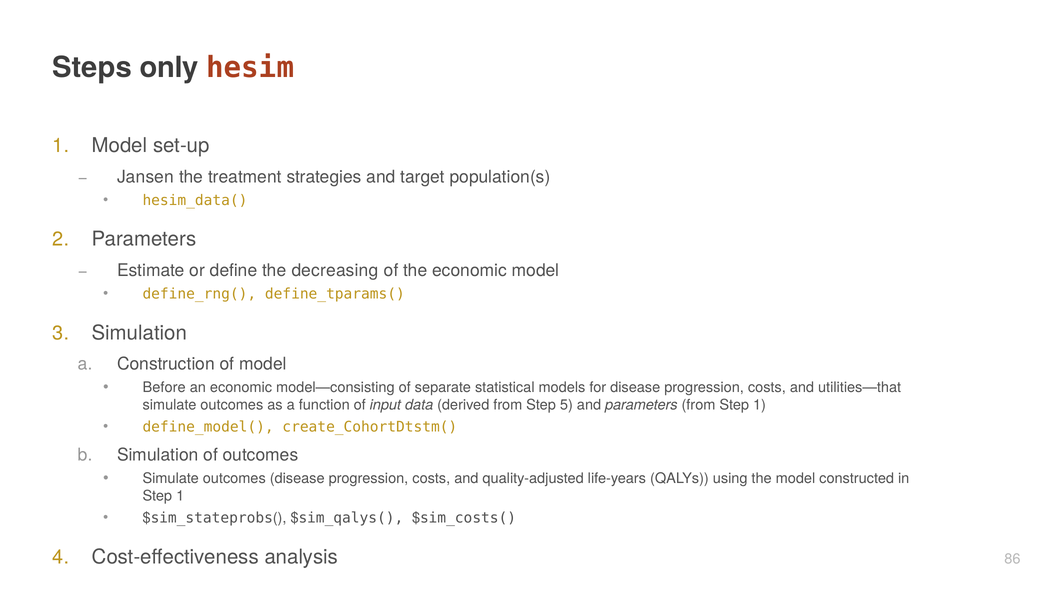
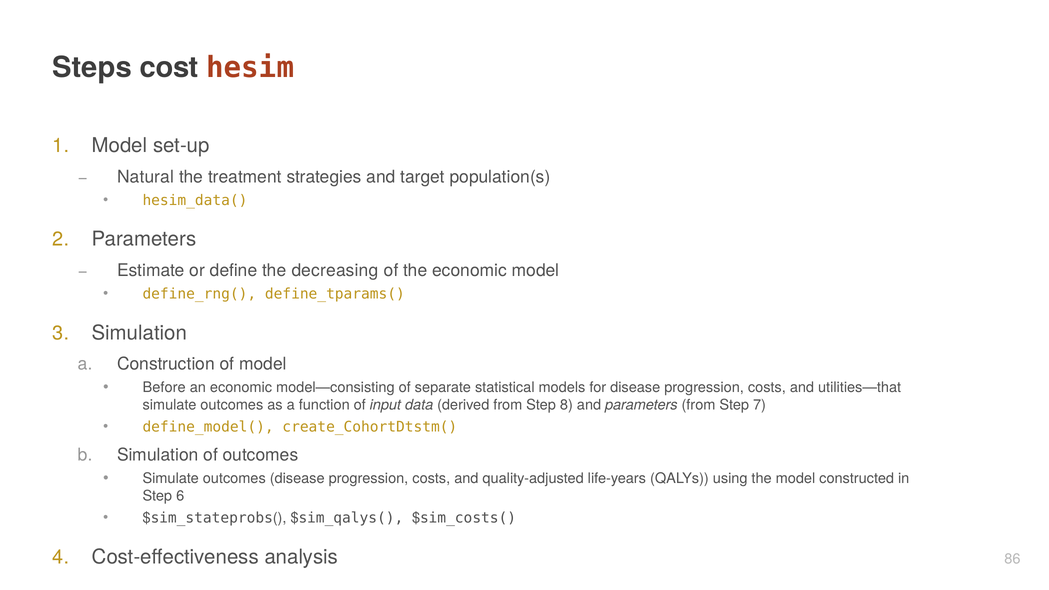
only: only -> cost (169, 68)
Jansen: Jansen -> Natural (146, 177)
5: 5 -> 8 (566, 405)
from Step 1: 1 -> 7 (759, 405)
1: 1 -> 6 (180, 496)
